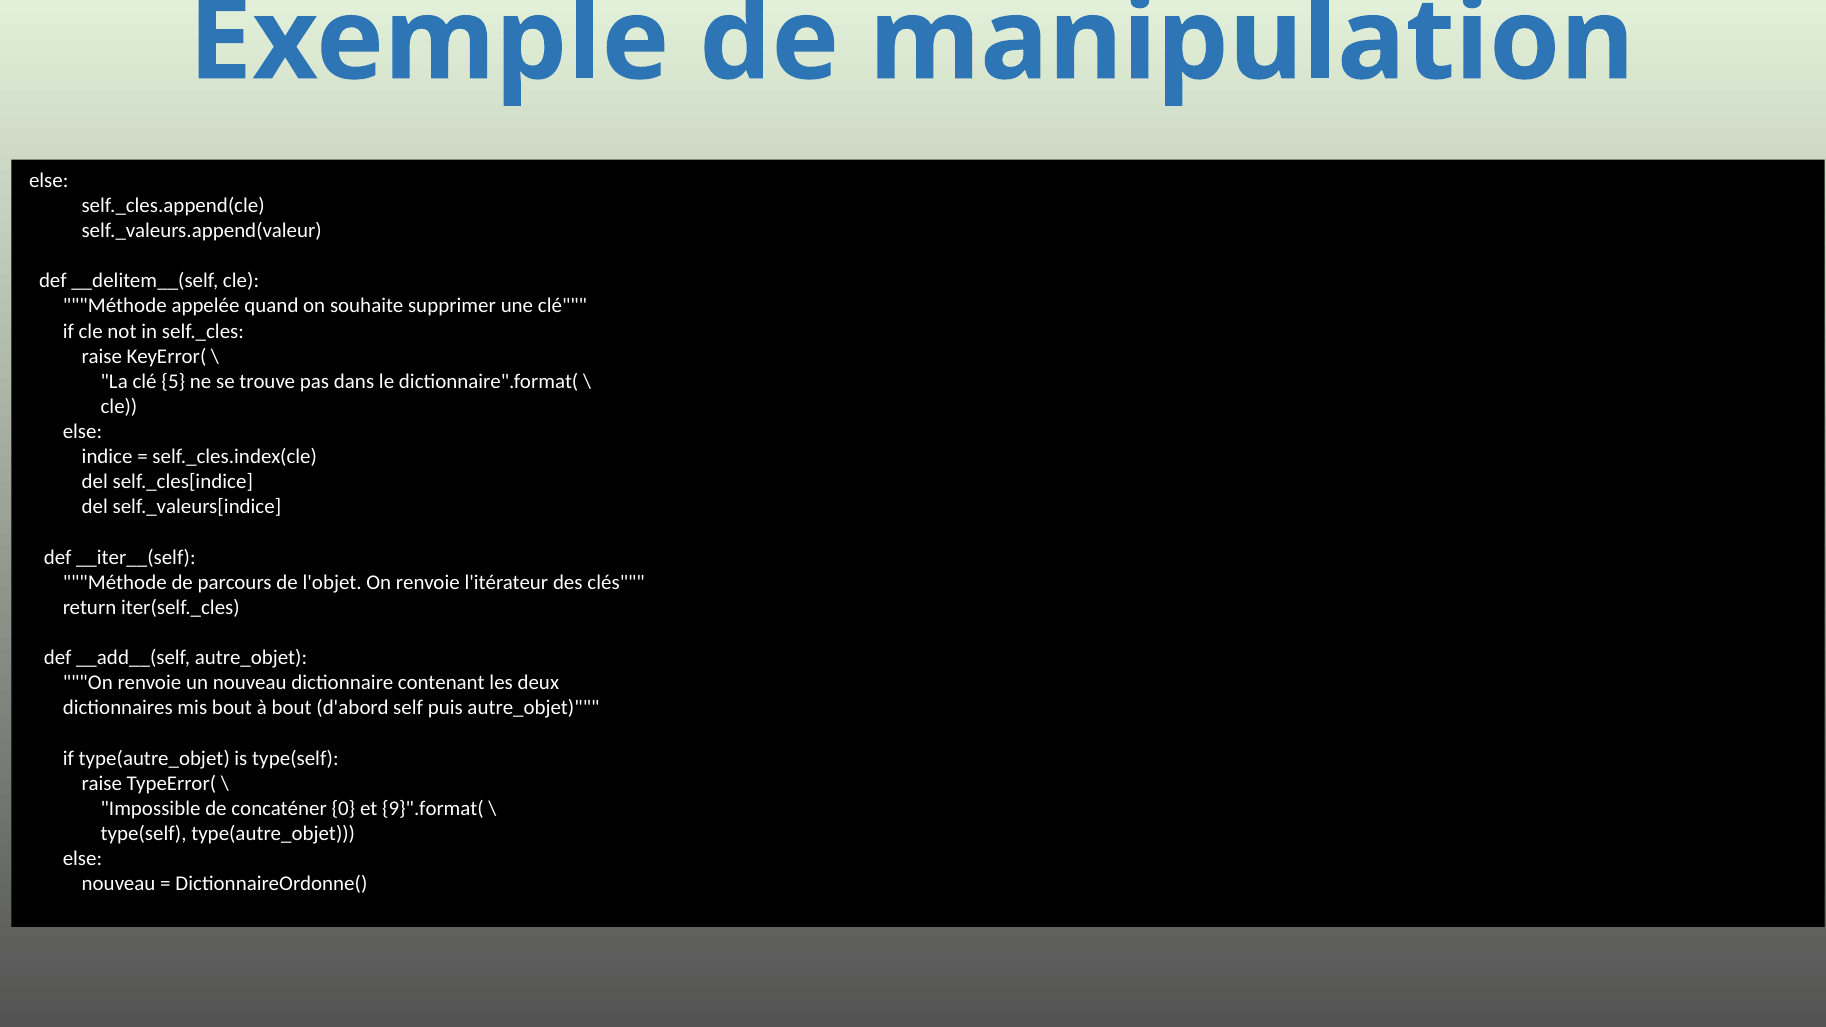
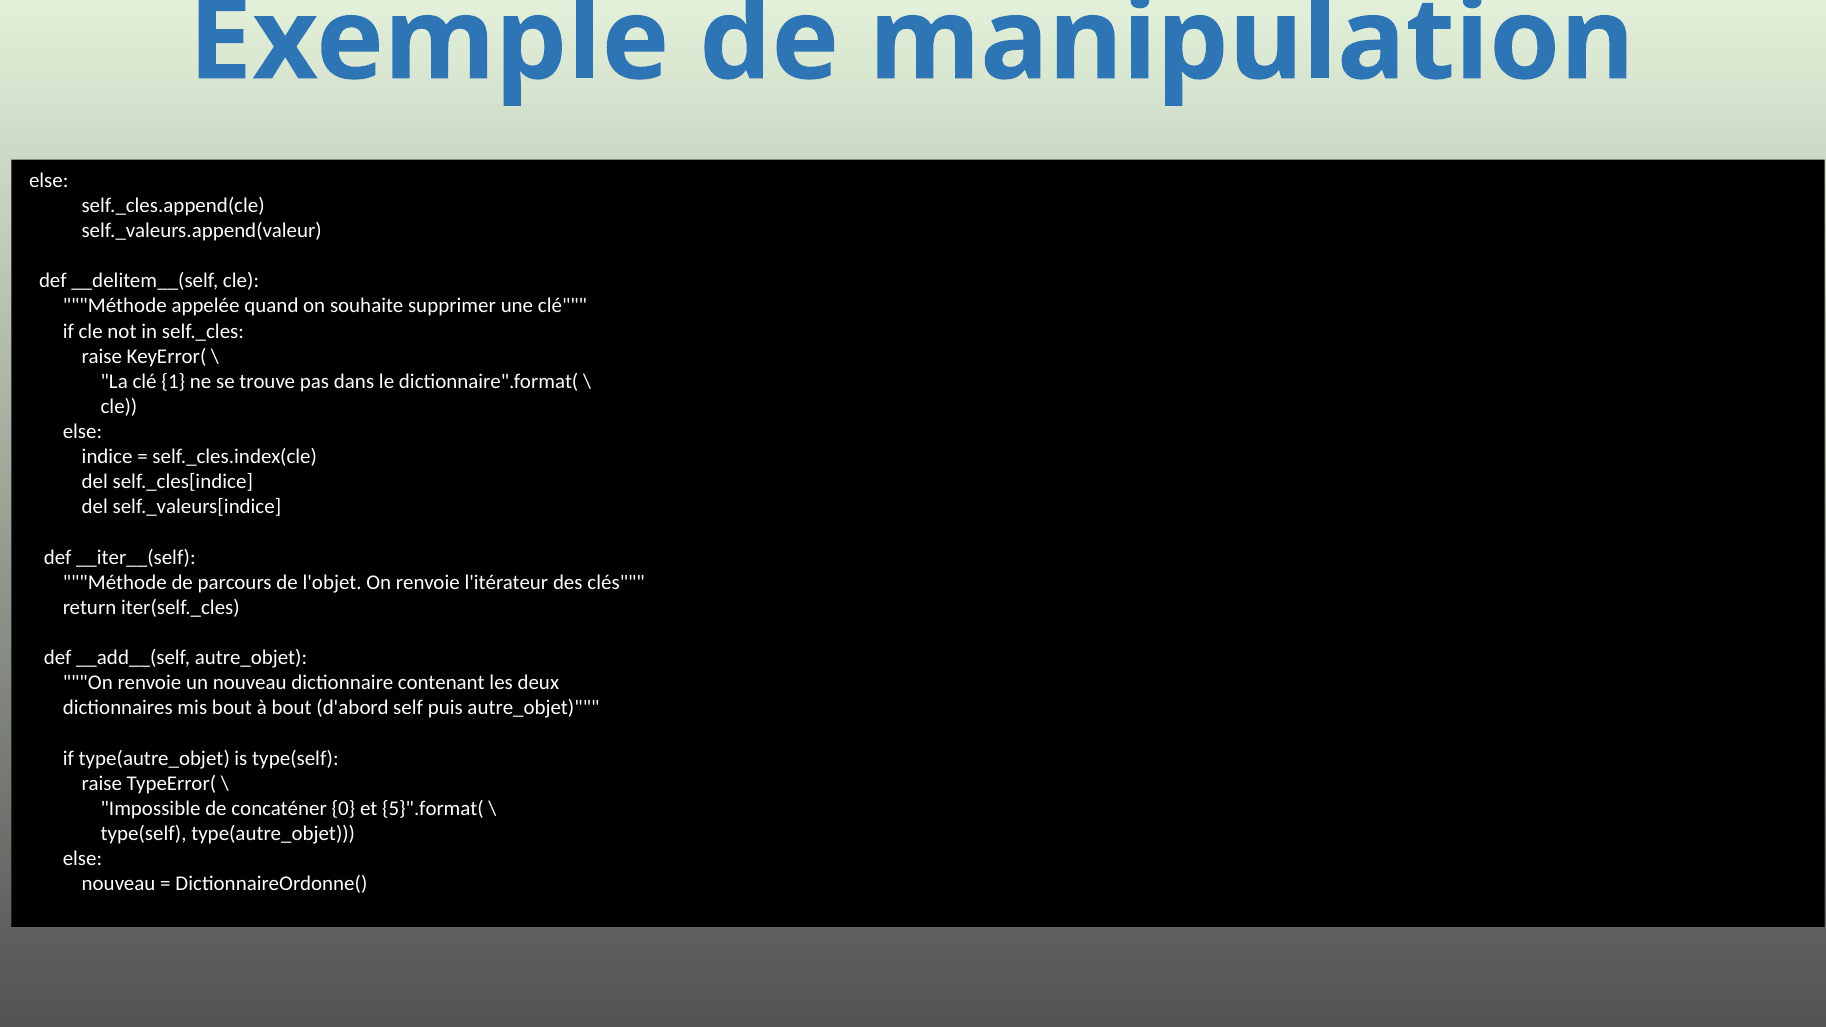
5: 5 -> 1 (173, 381)
9}".format(: 9}".format( -> 5}".format( (433, 809)
